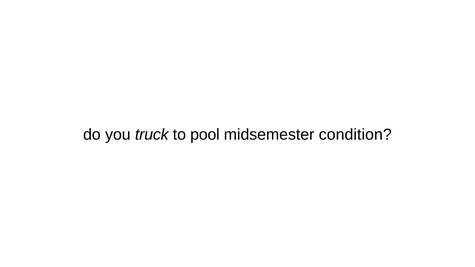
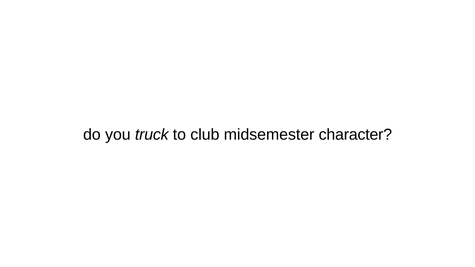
pool: pool -> club (205, 135)
condition: condition -> character (355, 135)
